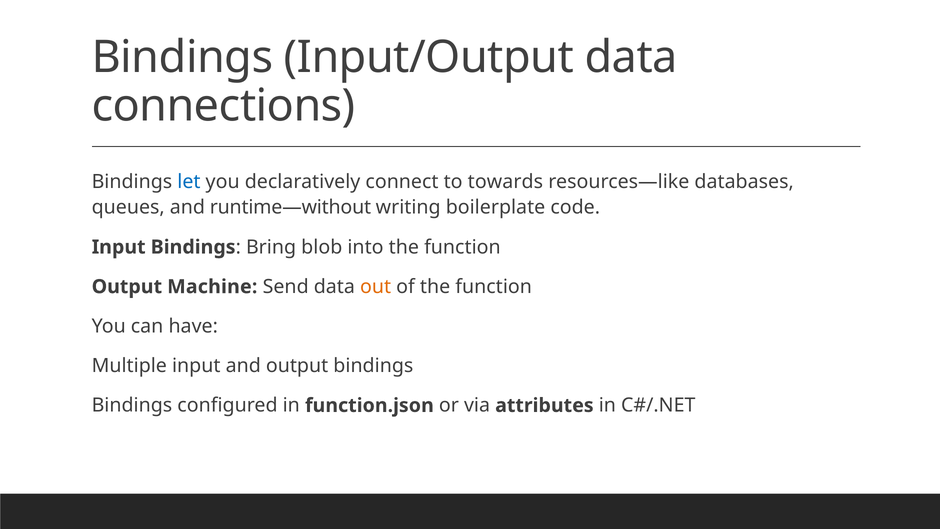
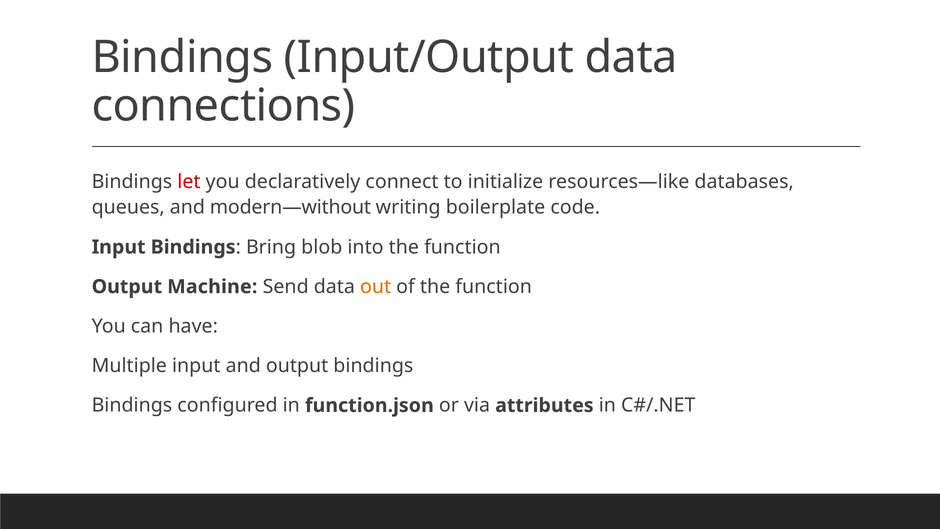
let colour: blue -> red (189, 182)
towards: towards -> initialize (505, 182)
runtime—without: runtime—without -> modern—without (290, 207)
